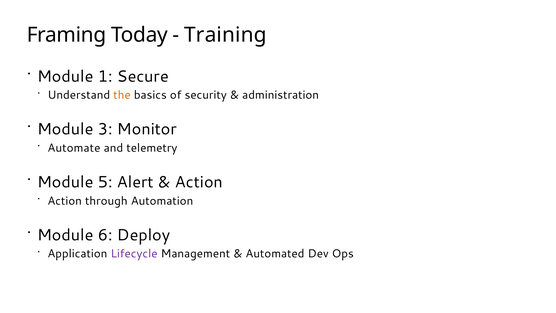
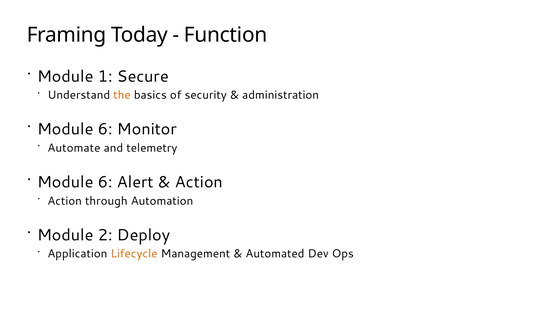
Training: Training -> Function (226, 35)
3: 3 -> 6 (105, 129)
5: 5 -> 6 (105, 182)
6: 6 -> 2 (105, 235)
Lifecycle colour: purple -> orange (134, 254)
